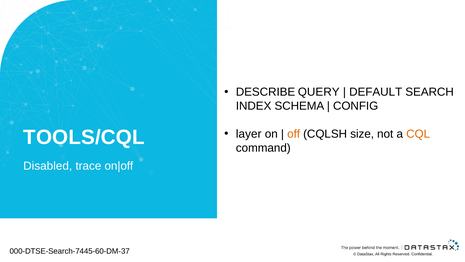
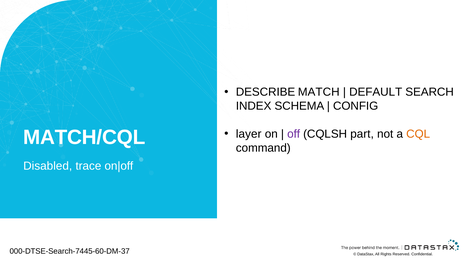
QUERY: QUERY -> MATCH (319, 92)
TOOLS/CQL: TOOLS/CQL -> MATCH/CQL (84, 137)
off colour: orange -> purple (294, 134)
size: size -> part (362, 134)
